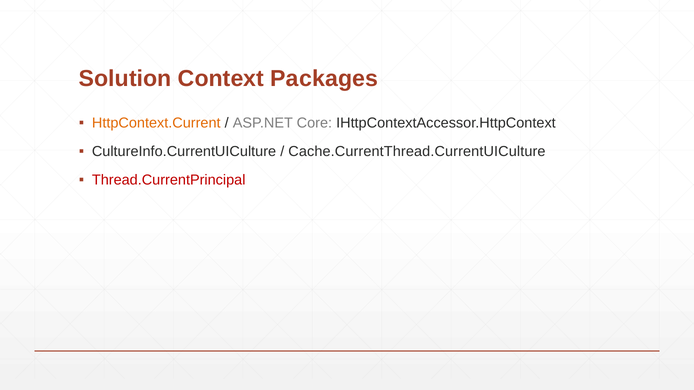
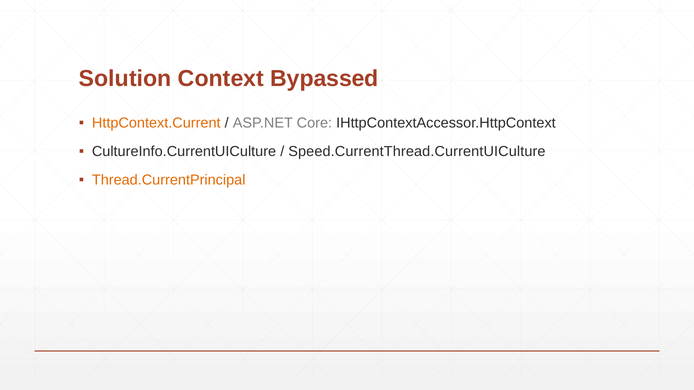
Packages: Packages -> Bypassed (325, 78)
Cache.CurrentThread.CurrentUICulture: Cache.CurrentThread.CurrentUICulture -> Speed.CurrentThread.CurrentUICulture (417, 152)
Thread.CurrentPrincipal colour: red -> orange (169, 180)
